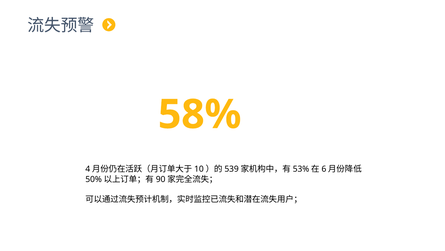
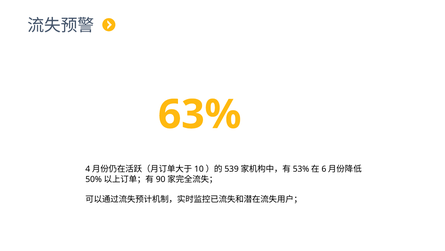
58%: 58% -> 63% (200, 114)
